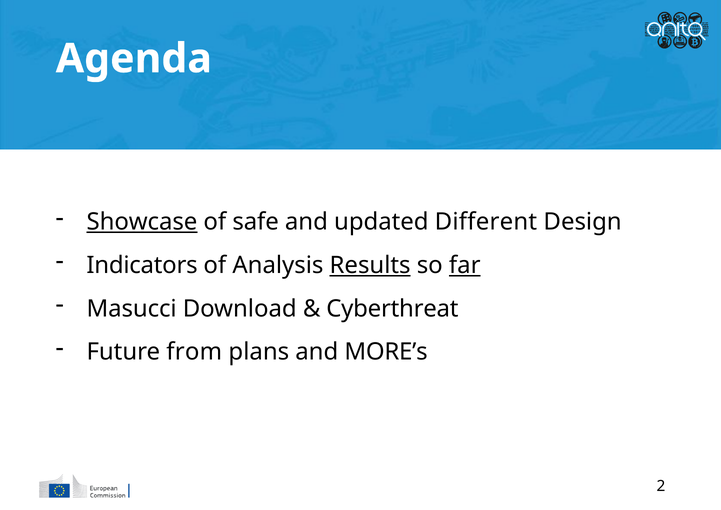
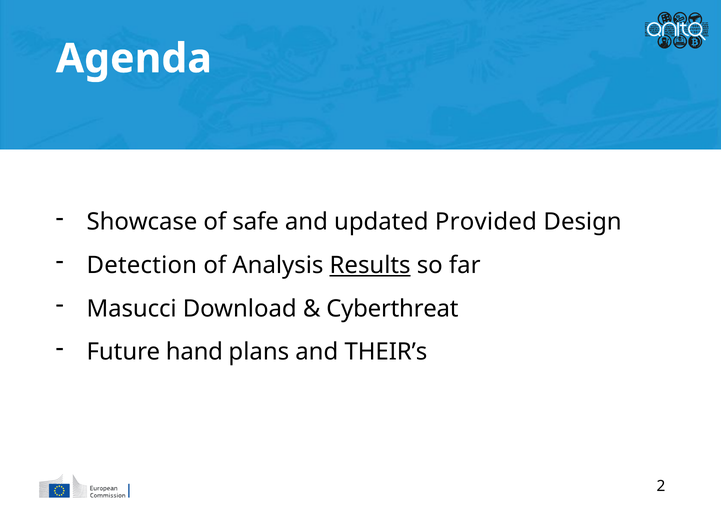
Showcase underline: present -> none (142, 222)
Different: Different -> Provided (486, 222)
Indicators: Indicators -> Detection (142, 265)
far underline: present -> none (465, 265)
from: from -> hand (194, 352)
MORE’s: MORE’s -> THEIR’s (386, 352)
